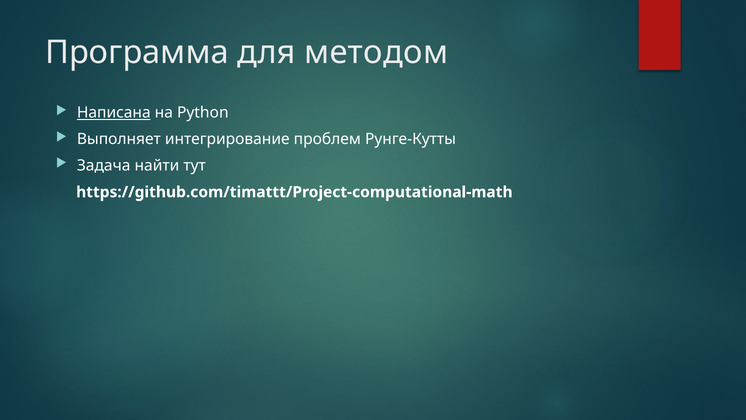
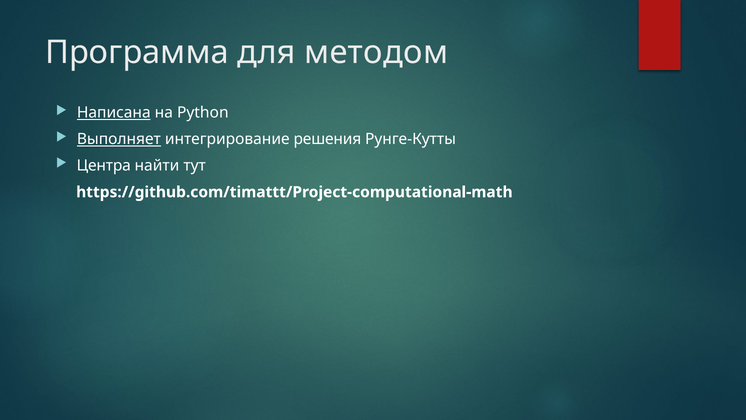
Выполняет underline: none -> present (119, 139)
проблем: проблем -> решения (327, 139)
Задача: Задача -> Центра (104, 166)
